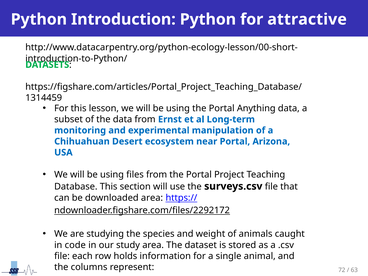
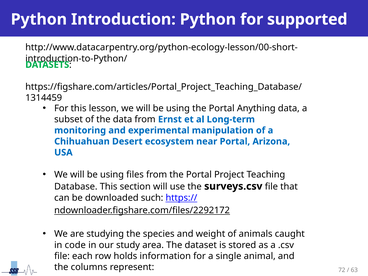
attractive: attractive -> supported (307, 19)
downloaded area: area -> such (152, 198)
